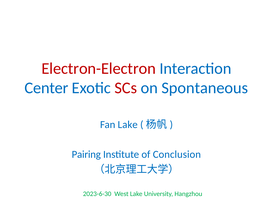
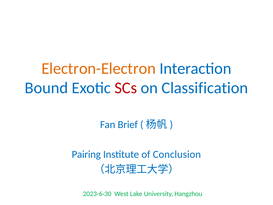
Electron-Electron colour: red -> orange (99, 68)
Center: Center -> Bound (46, 88)
Spontaneous: Spontaneous -> Classification (205, 88)
Fan Lake: Lake -> Brief (128, 125)
